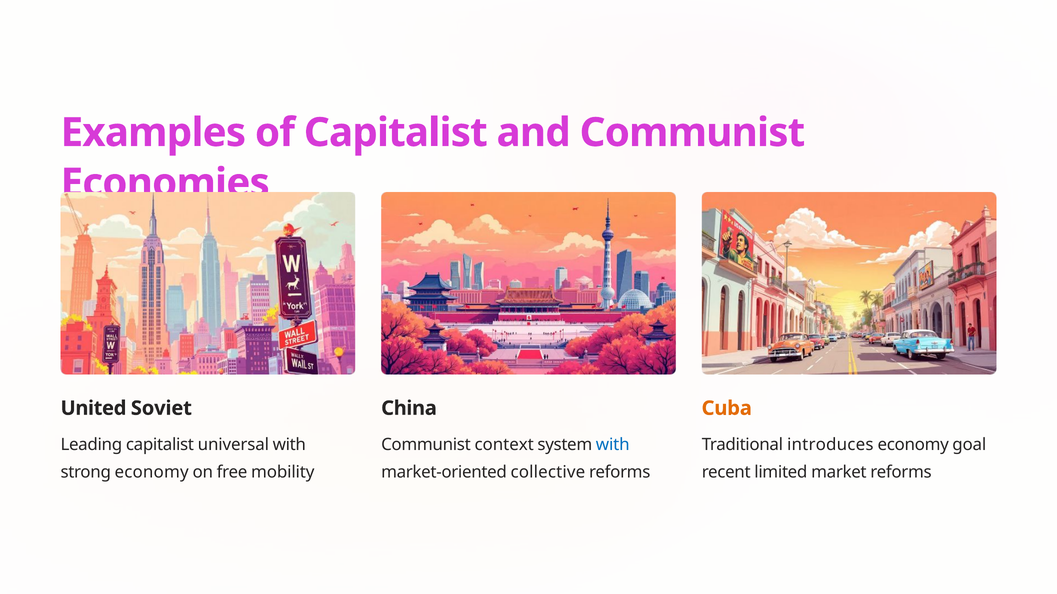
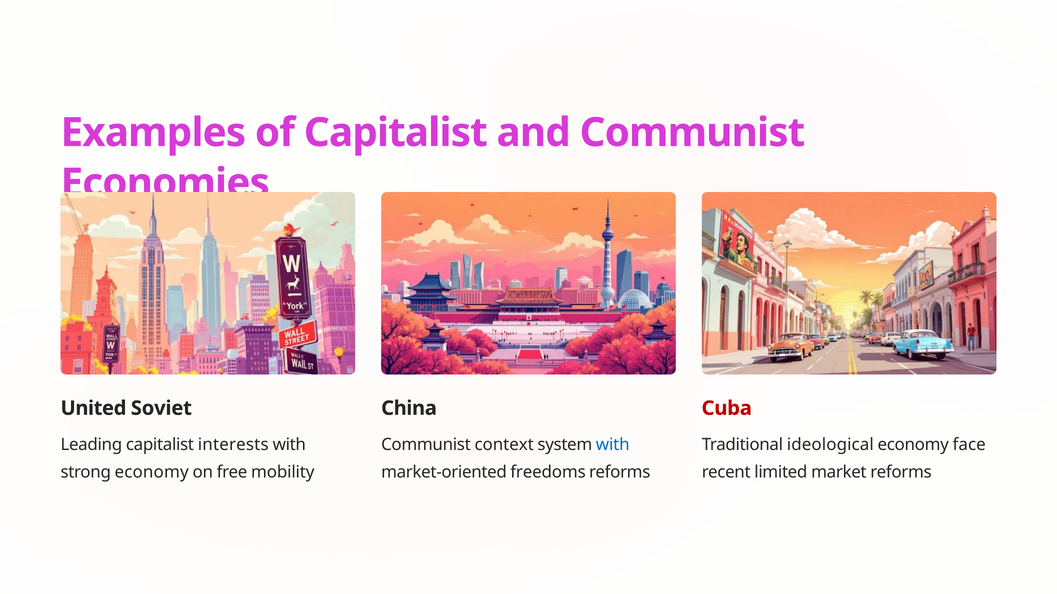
Cuba colour: orange -> red (727, 409)
universal: universal -> interests (233, 445)
introduces: introduces -> ideological (830, 445)
goal: goal -> face (969, 445)
collective: collective -> freedoms (548, 473)
